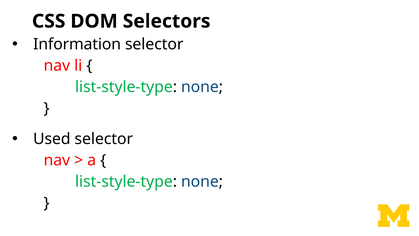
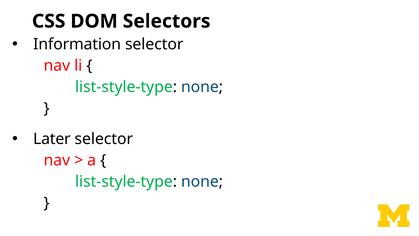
Used: Used -> Later (52, 139)
